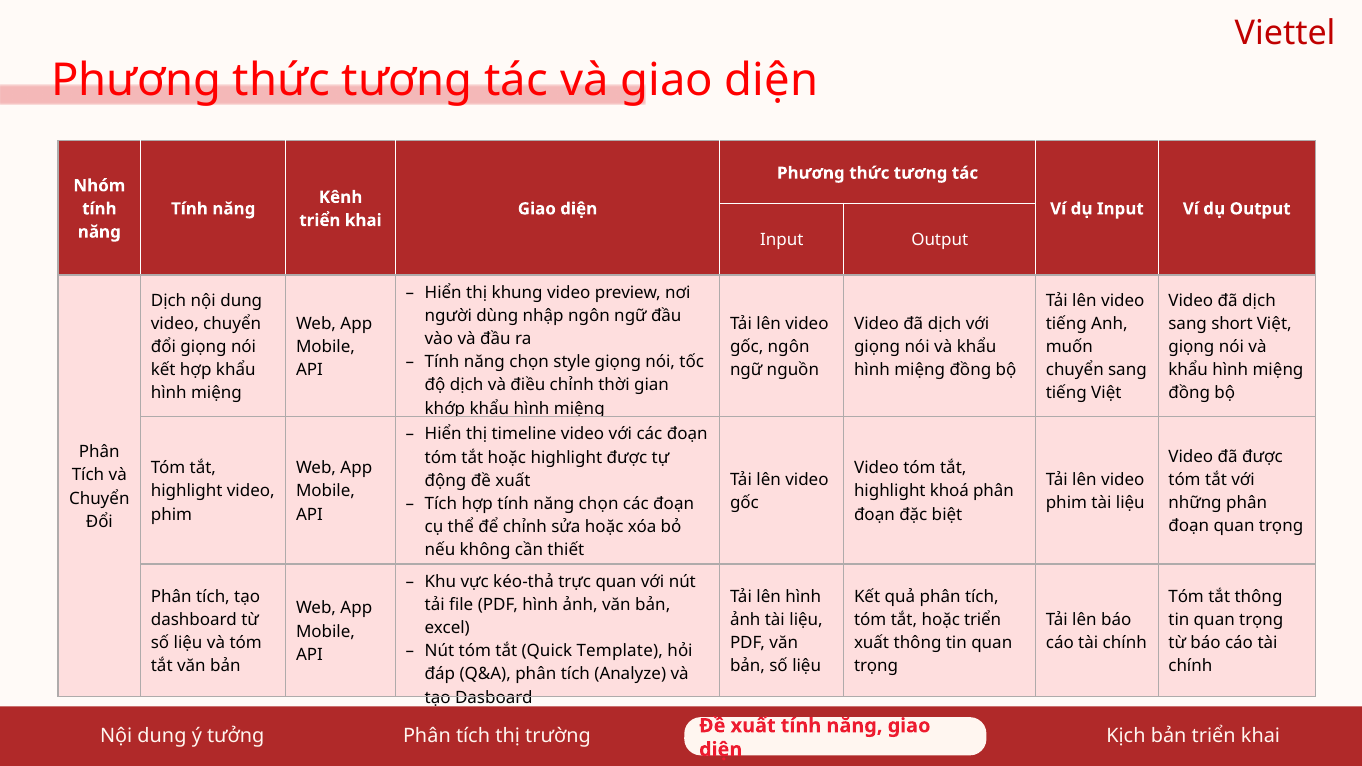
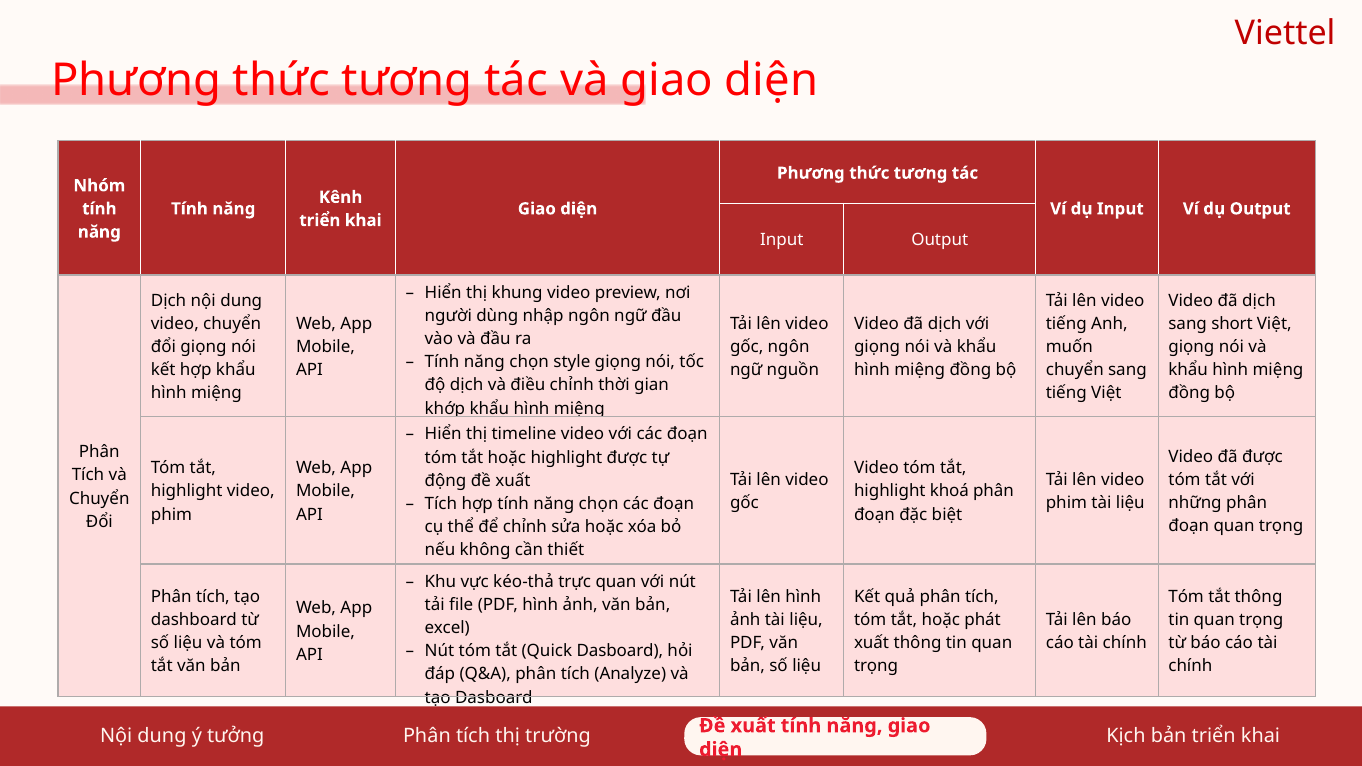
hoặc triển: triển -> phát (983, 620)
Quick Template: Template -> Dasboard (620, 651)
